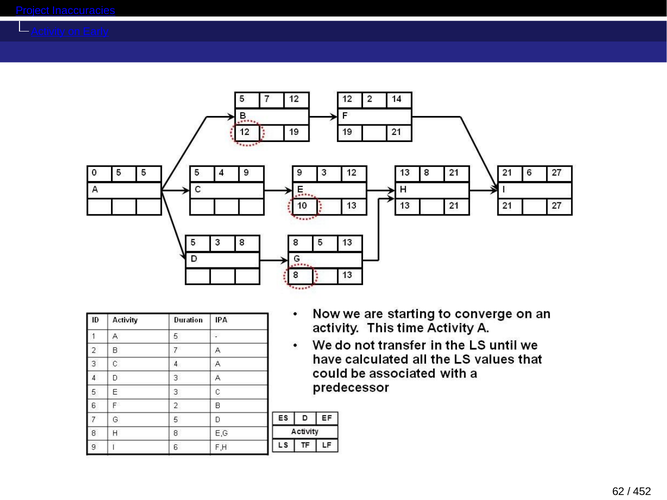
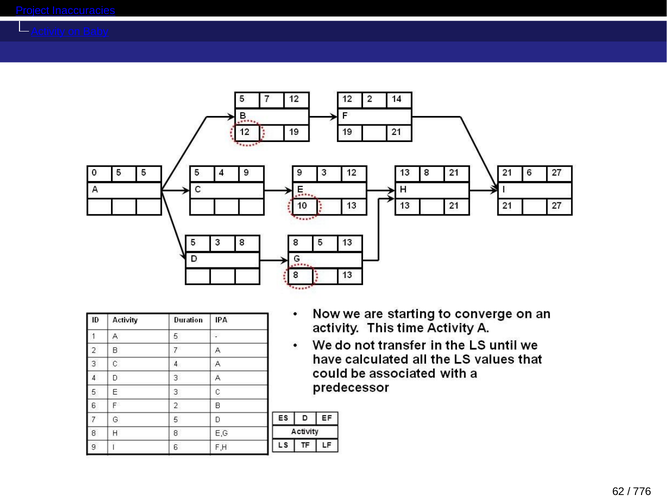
Early: Early -> Baby (96, 31)
452: 452 -> 776 (642, 493)
